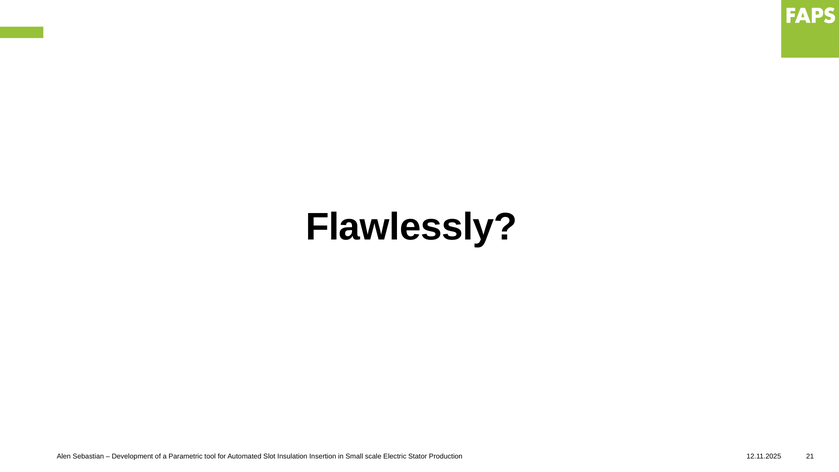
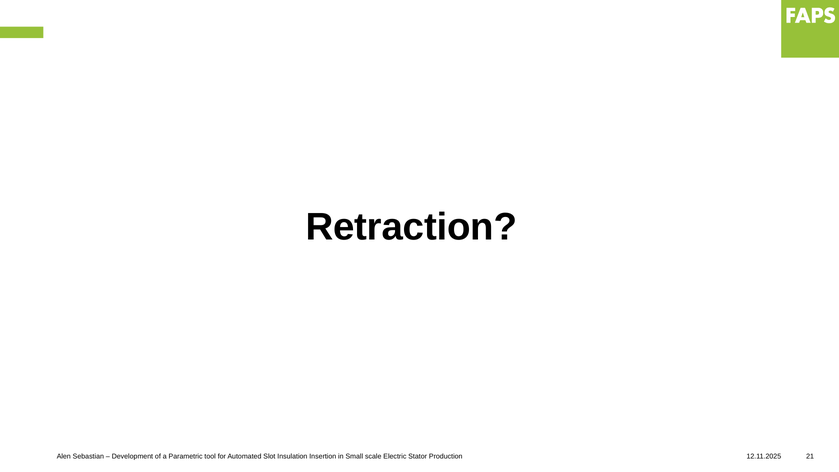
Flawlessly: Flawlessly -> Retraction (411, 227)
